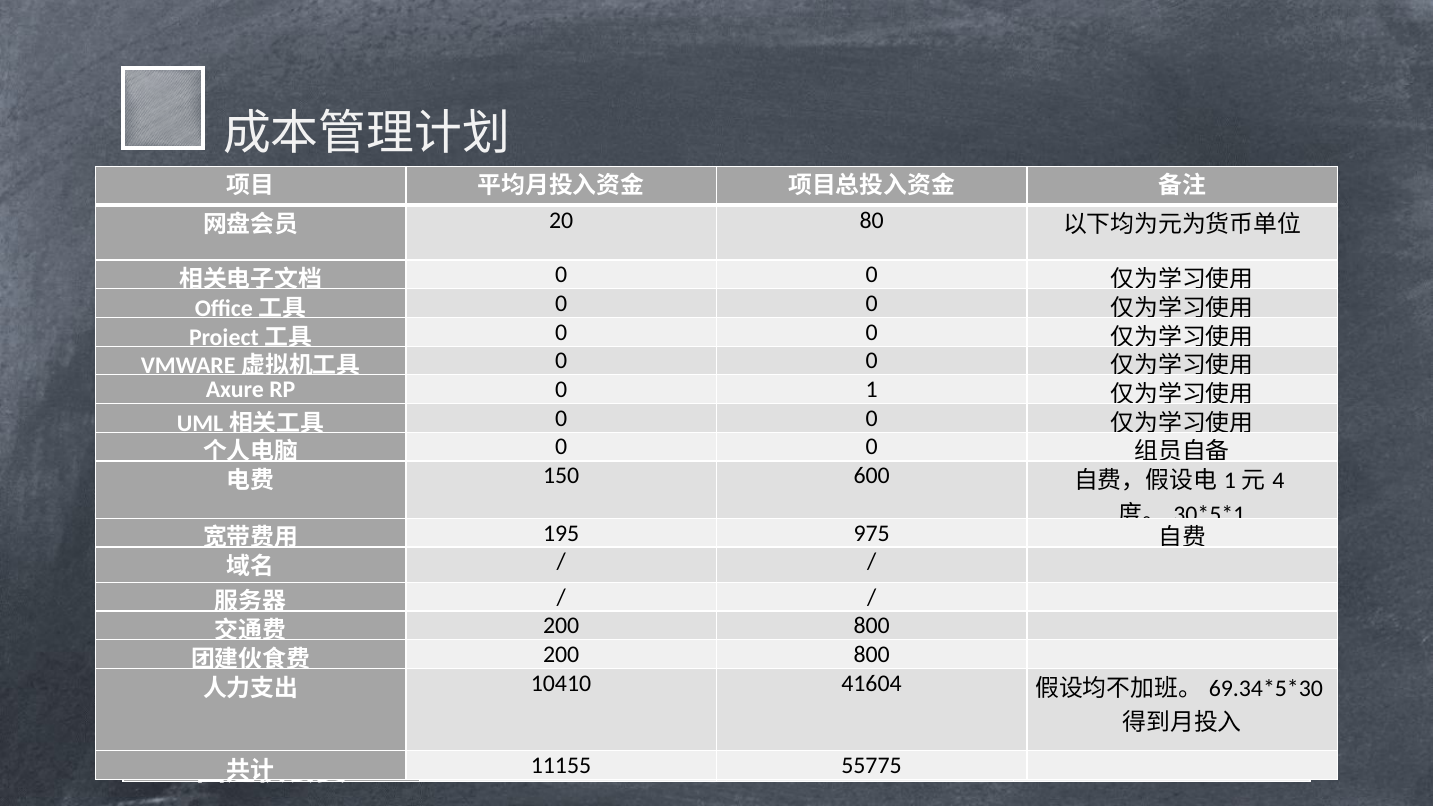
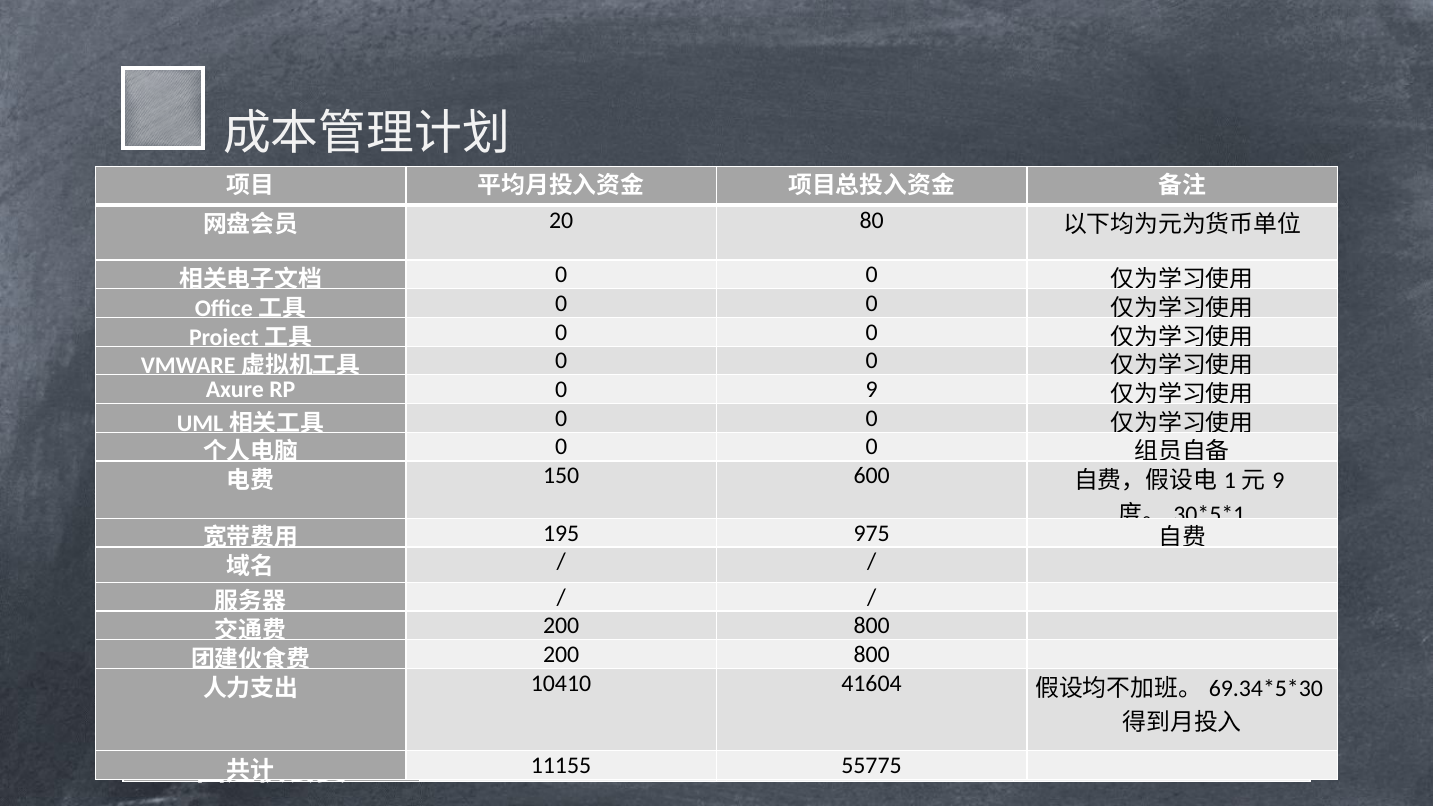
1: 1 -> 9 (872, 390)
4: 4 -> 9 (1278, 481)
